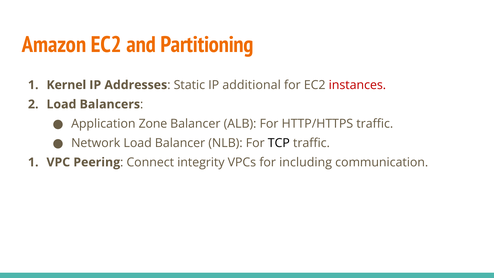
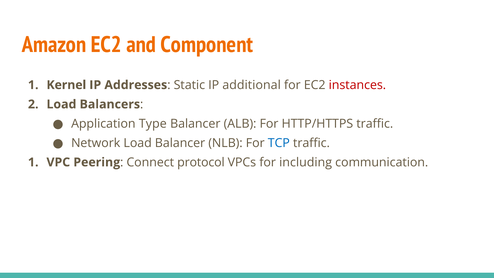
Partitioning: Partitioning -> Component (207, 45)
Zone: Zone -> Type (153, 124)
TCP colour: black -> blue (279, 143)
integrity: integrity -> protocol (201, 162)
